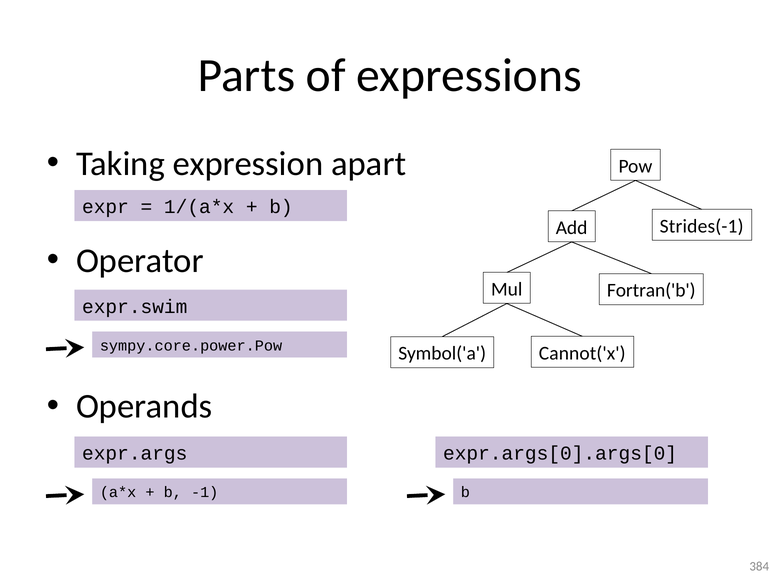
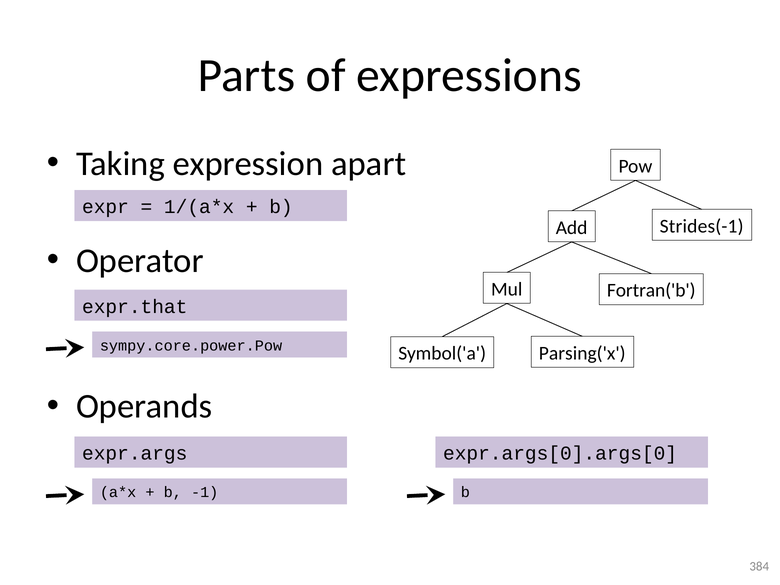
expr.swim: expr.swim -> expr.that (135, 307)
Cannot('x: Cannot('x -> Parsing('x (582, 353)
